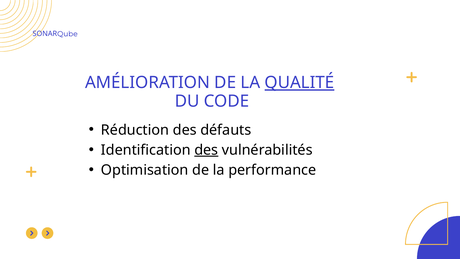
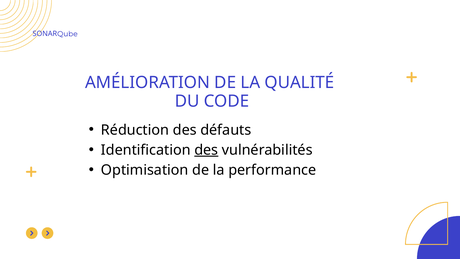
QUALITÉ underline: present -> none (299, 83)
